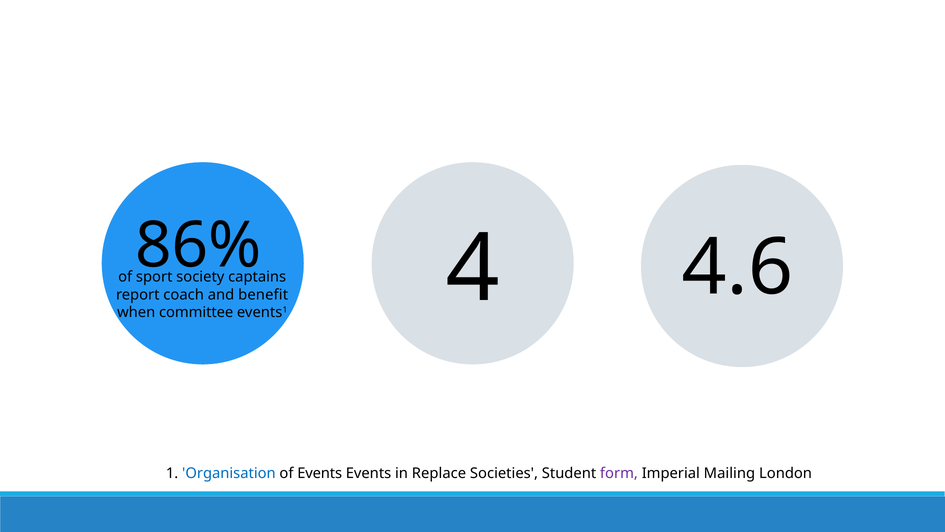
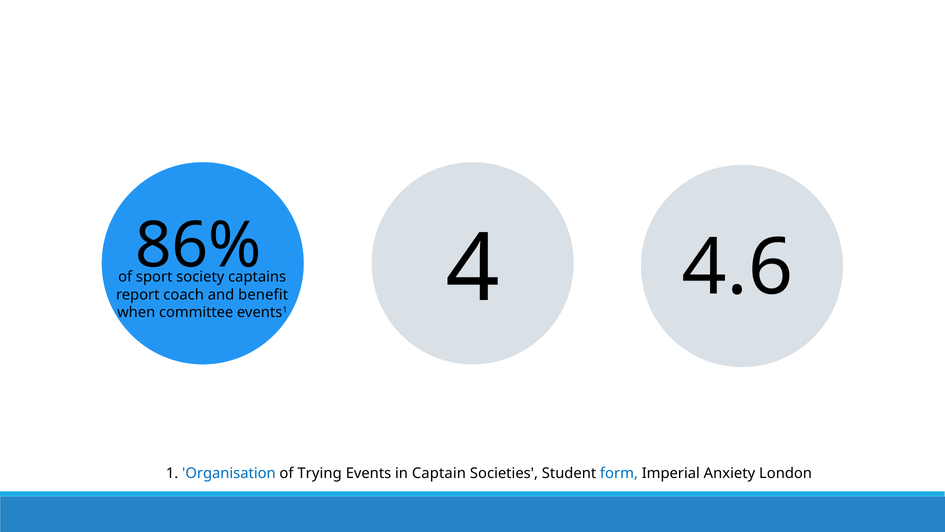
of Events: Events -> Trying (320, 473)
Replace: Replace -> Captain (439, 473)
form colour: purple -> blue (619, 473)
Mailing: Mailing -> Anxiety (729, 473)
